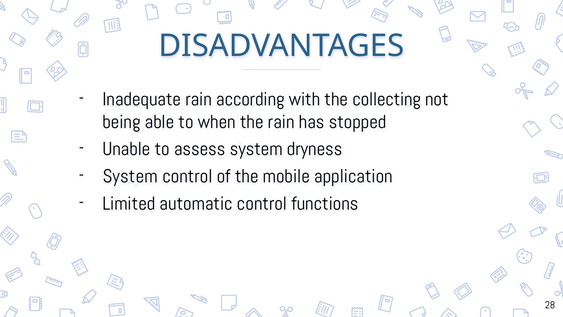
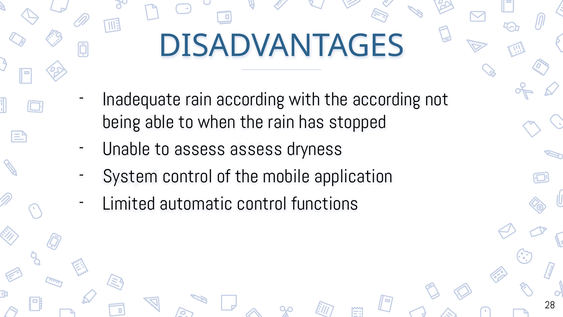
the collecting: collecting -> according (387, 99)
assess system: system -> assess (256, 149)
